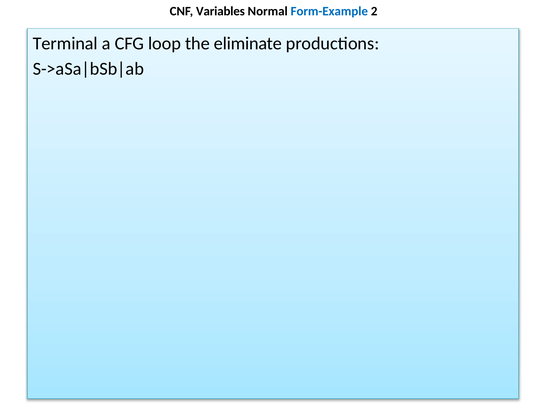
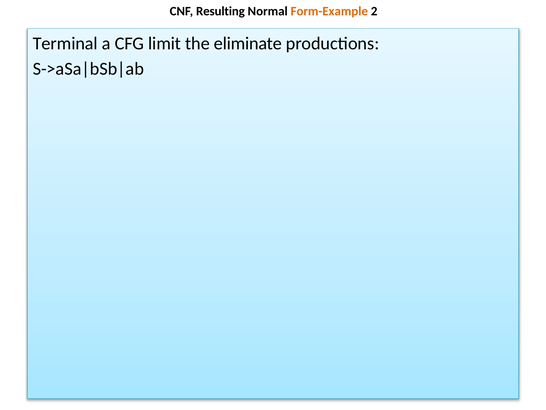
Variables: Variables -> Resulting (220, 11)
Form-Example colour: blue -> orange (329, 11)
loop: loop -> limit (165, 43)
